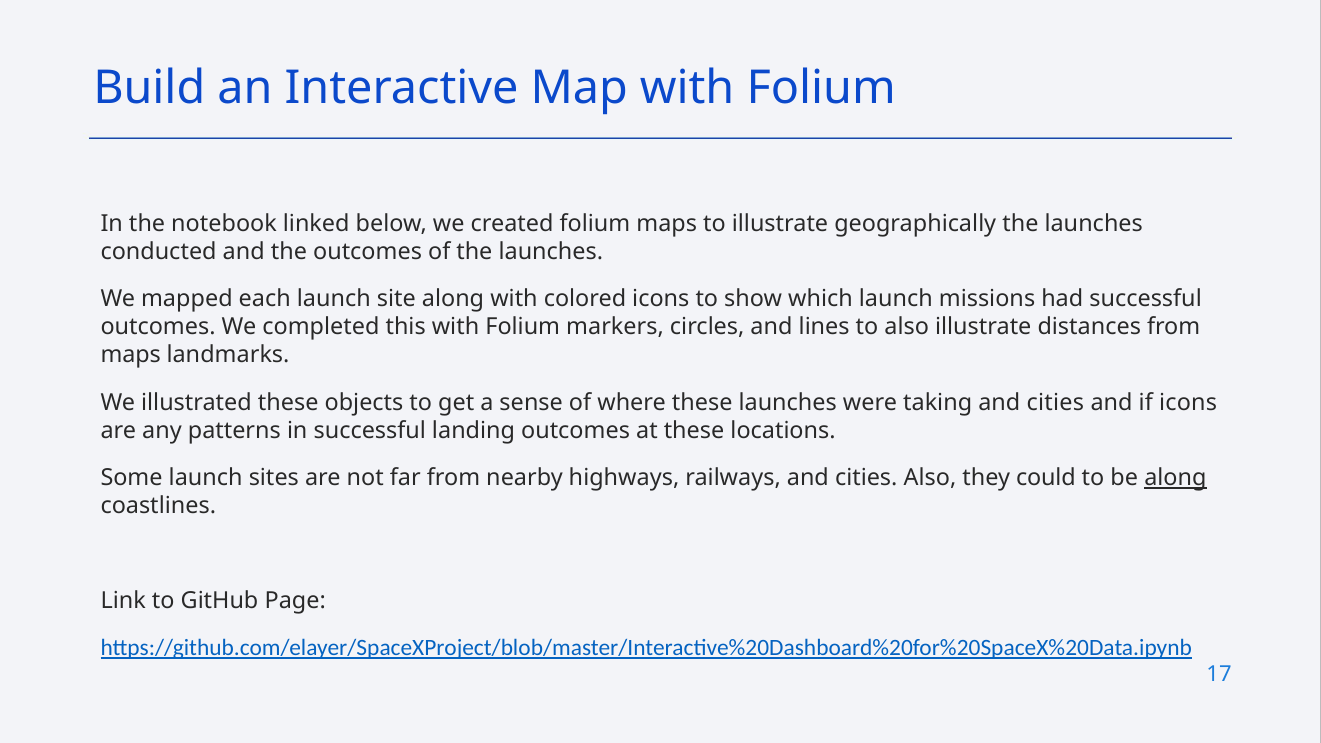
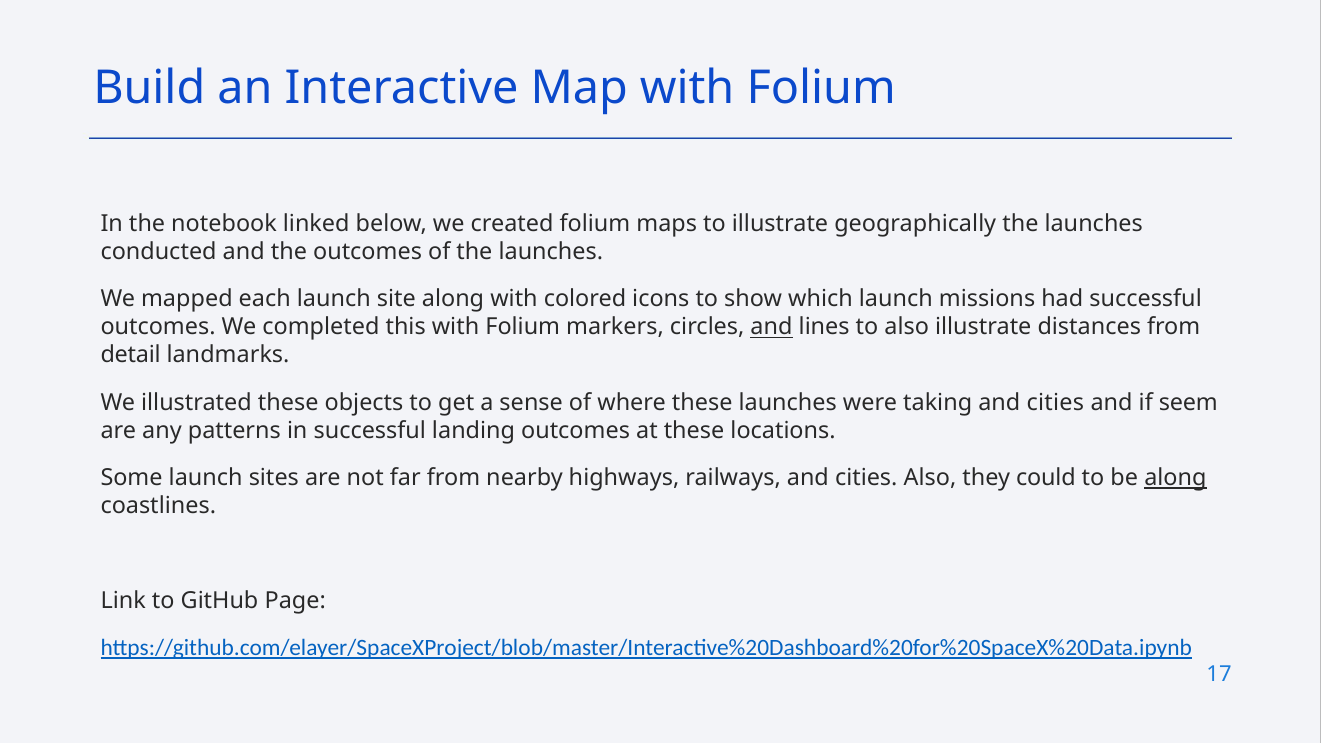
and underline: none -> present (772, 327)
maps: maps -> detail (131, 355)
if icons: icons -> seem (1188, 403)
